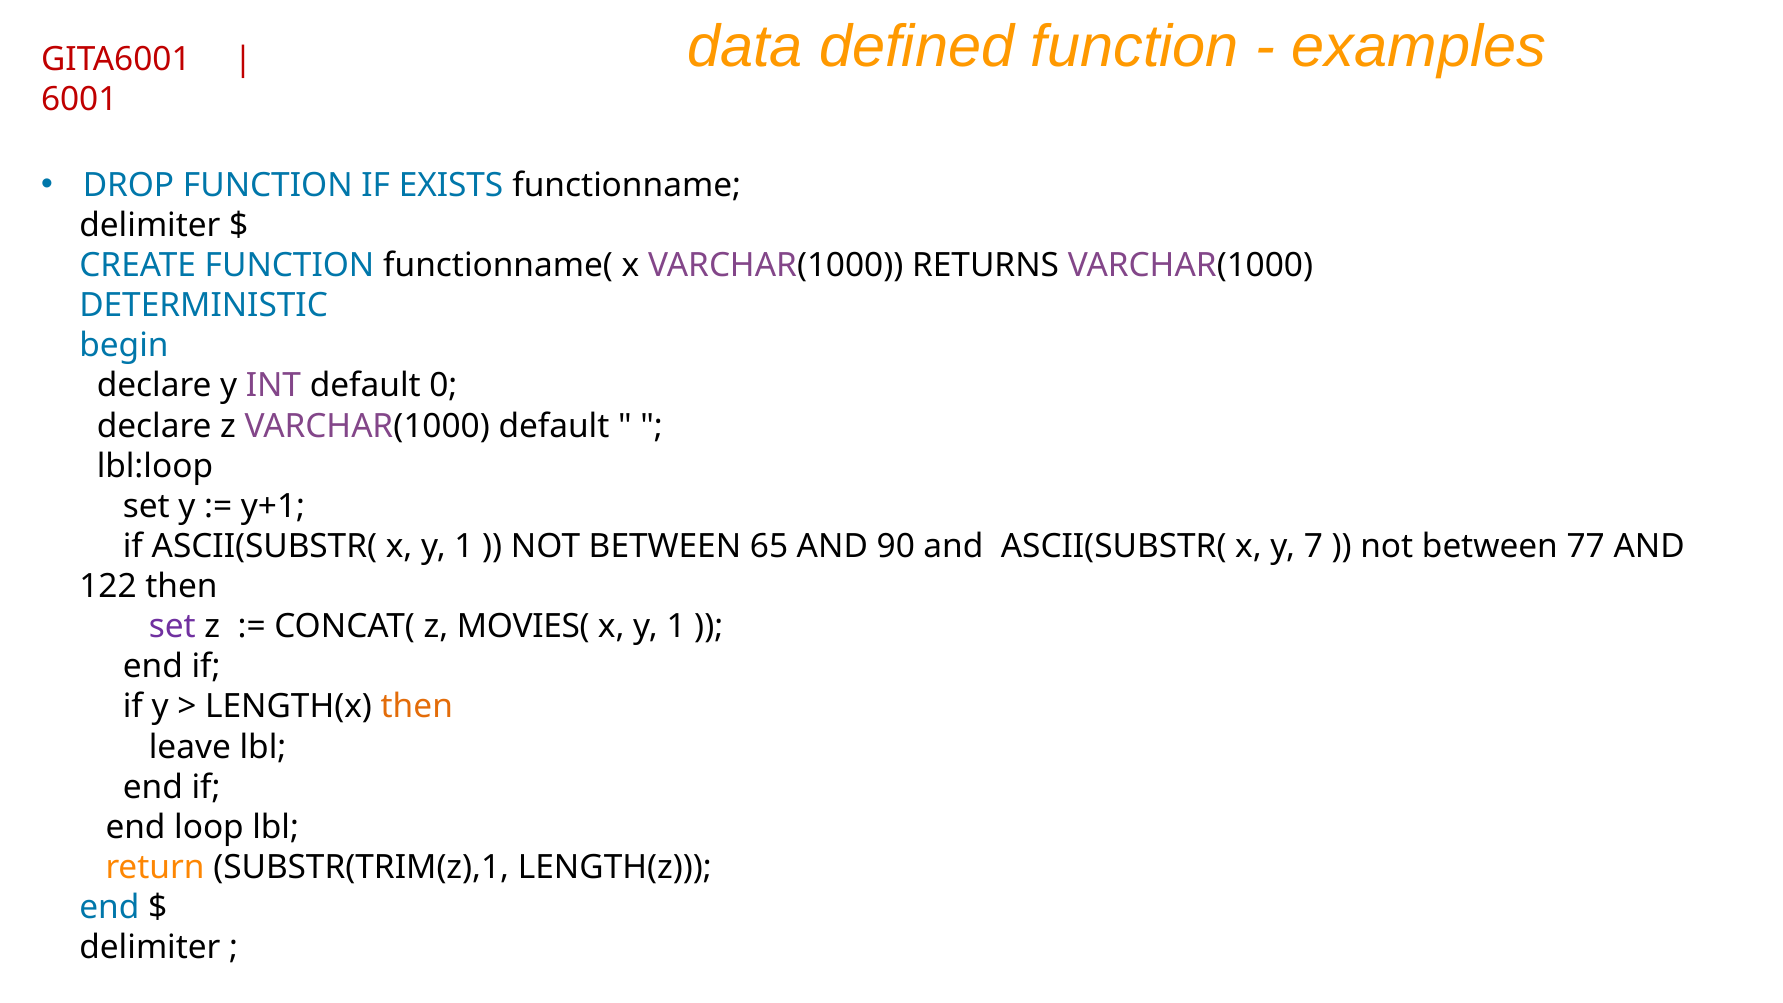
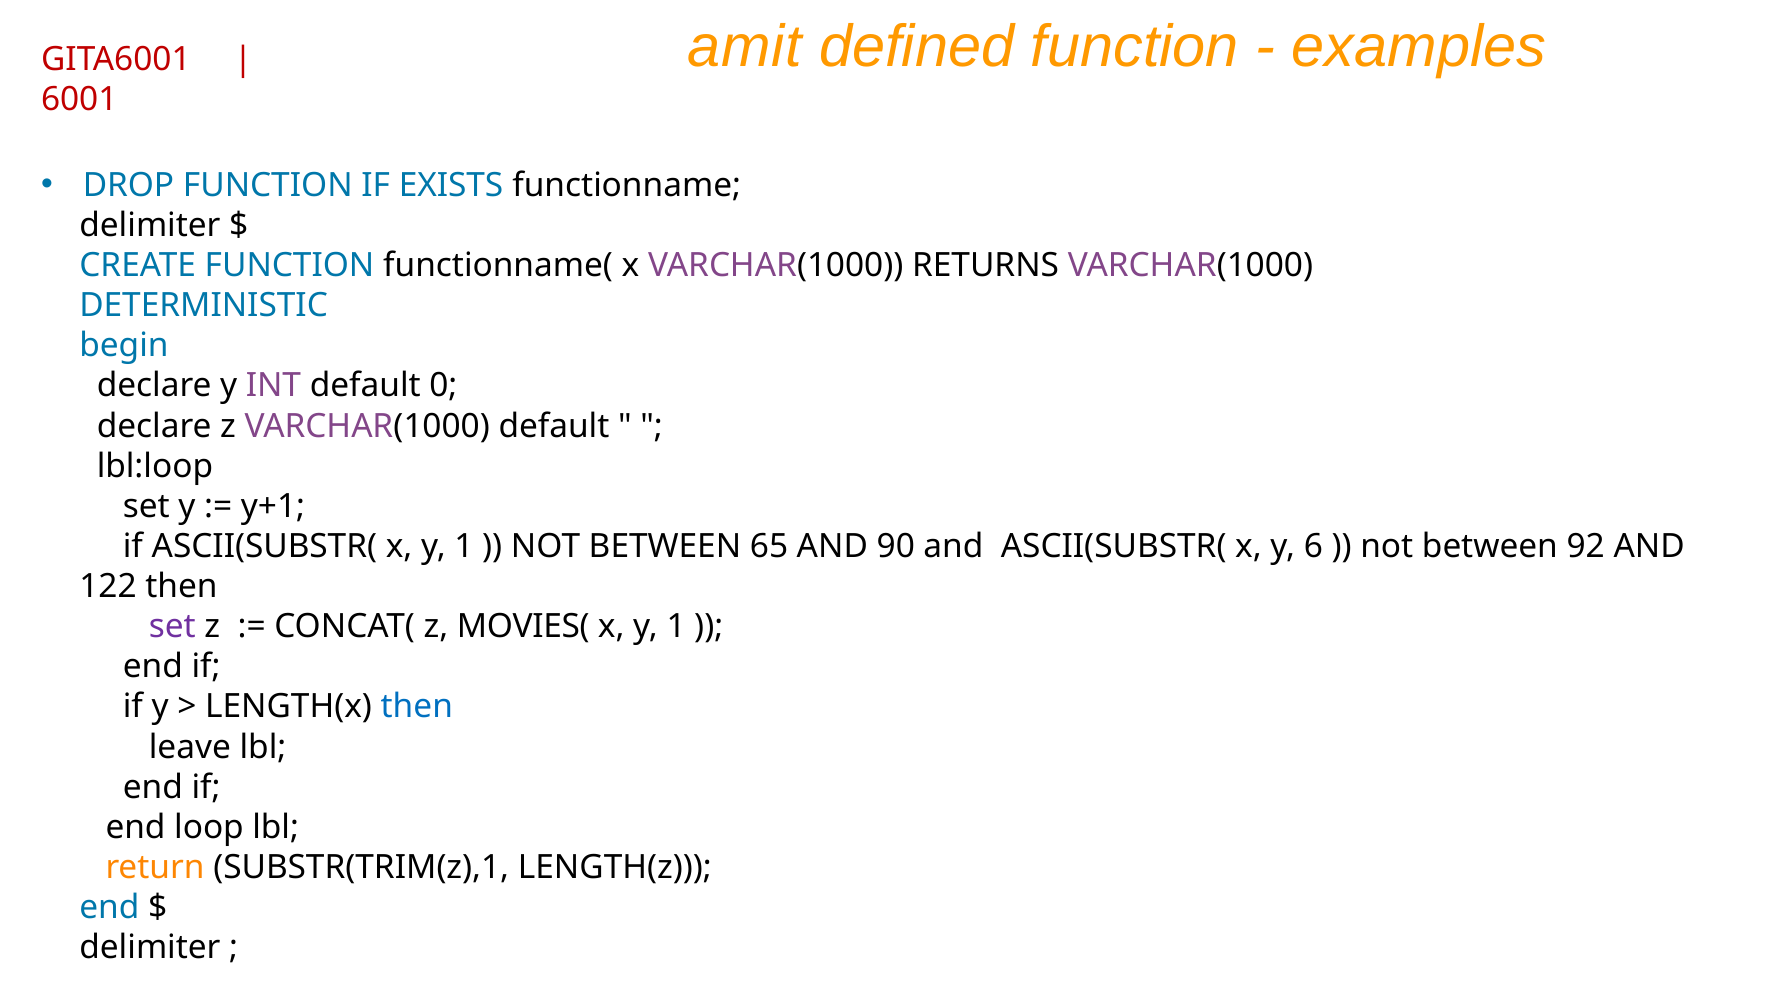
data: data -> amit (745, 46)
7: 7 -> 6 (1313, 546)
77: 77 -> 92 (1586, 546)
then colour: orange -> blue (417, 707)
